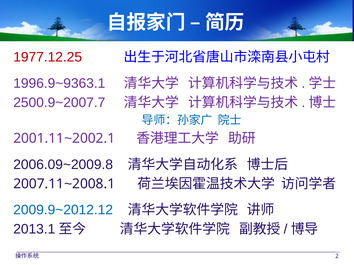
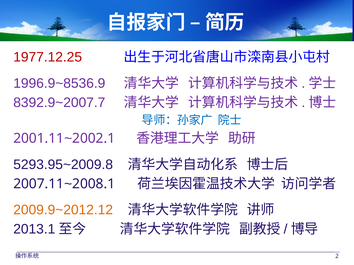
1996.9~9363.1: 1996.9~9363.1 -> 1996.9~8536.9 (59, 84)
2500.9~2007.7: 2500.9~2007.7 -> 8392.9~2007.7 (59, 103)
2006.09~2009.8: 2006.09~2009.8 -> 5293.95~2009.8 (63, 165)
2009.9~2012.12 colour: blue -> orange (63, 210)
